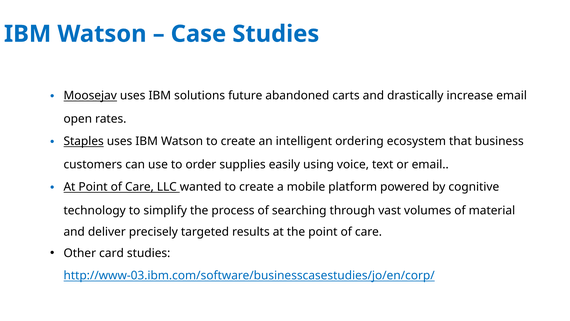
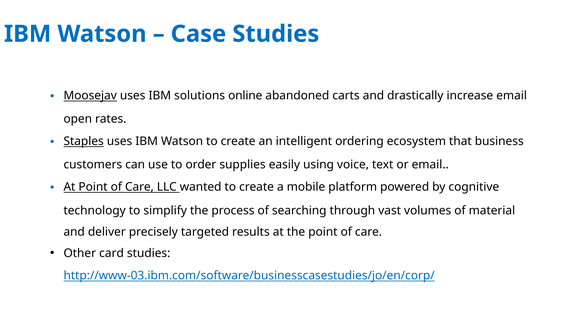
future: future -> online (245, 95)
